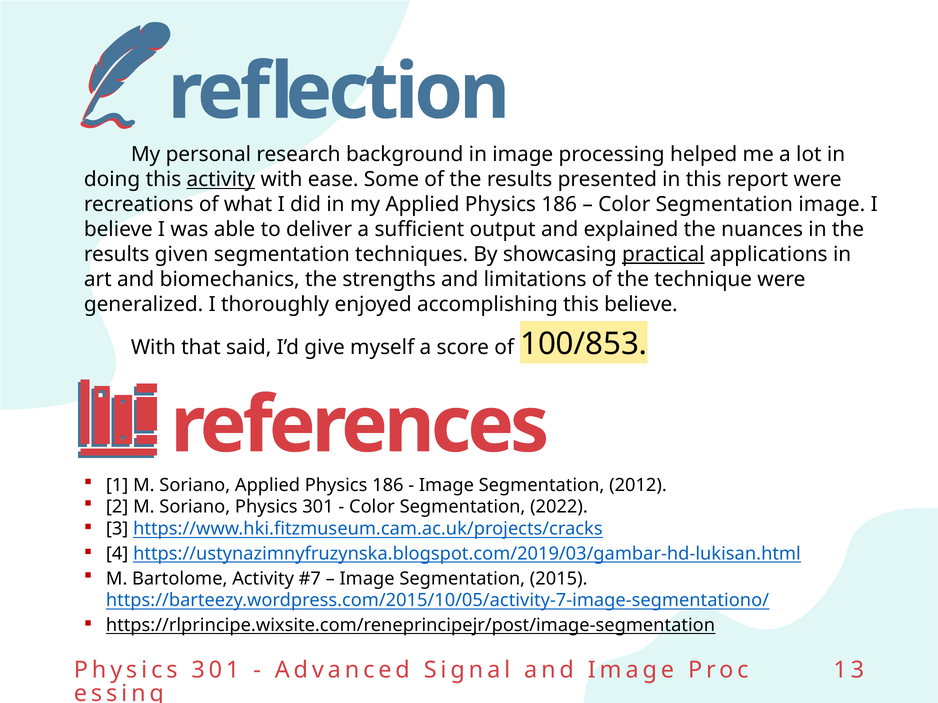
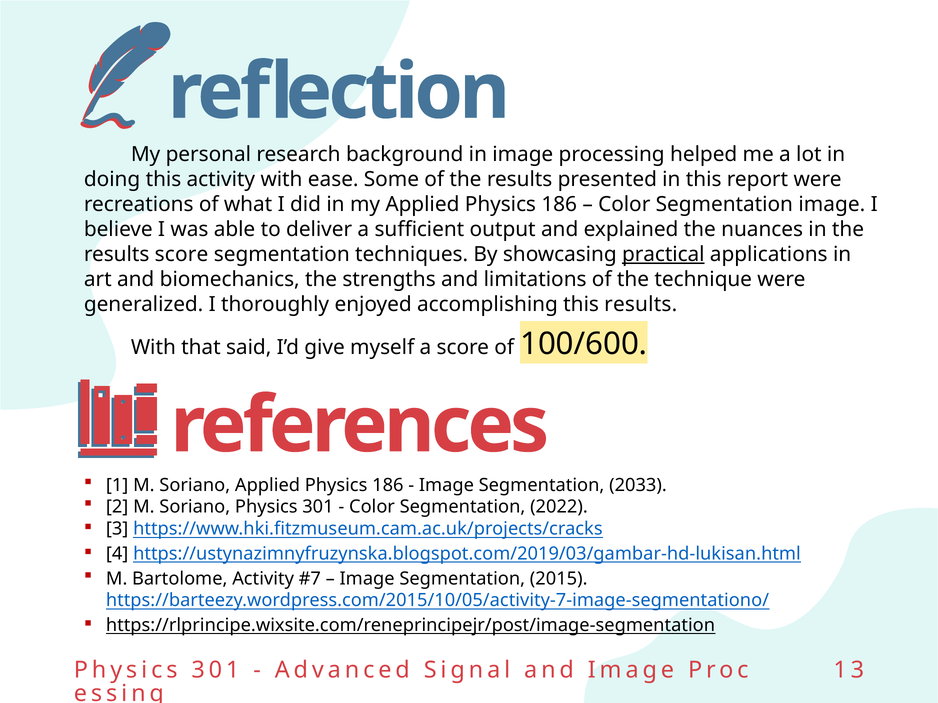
activity underline: present -> none (221, 180)
results given: given -> score (182, 255)
this believe: believe -> results (641, 305)
100/853: 100/853 -> 100/600 (584, 344)
2012: 2012 -> 2033 (638, 485)
